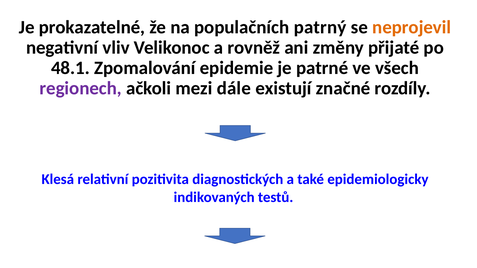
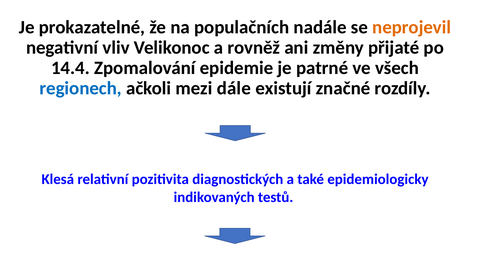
patrný: patrný -> nadále (320, 27)
48.1: 48.1 -> 14.4 (70, 68)
regionech colour: purple -> blue (81, 88)
